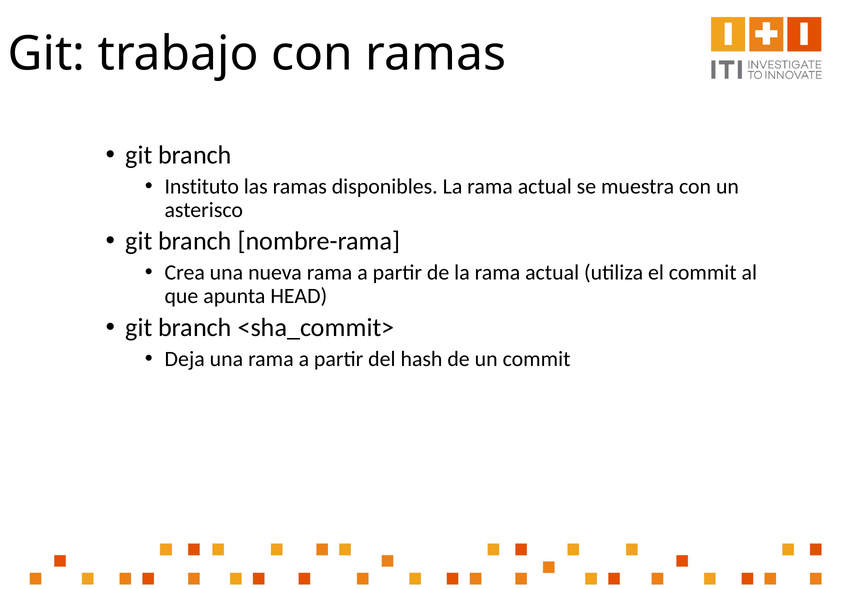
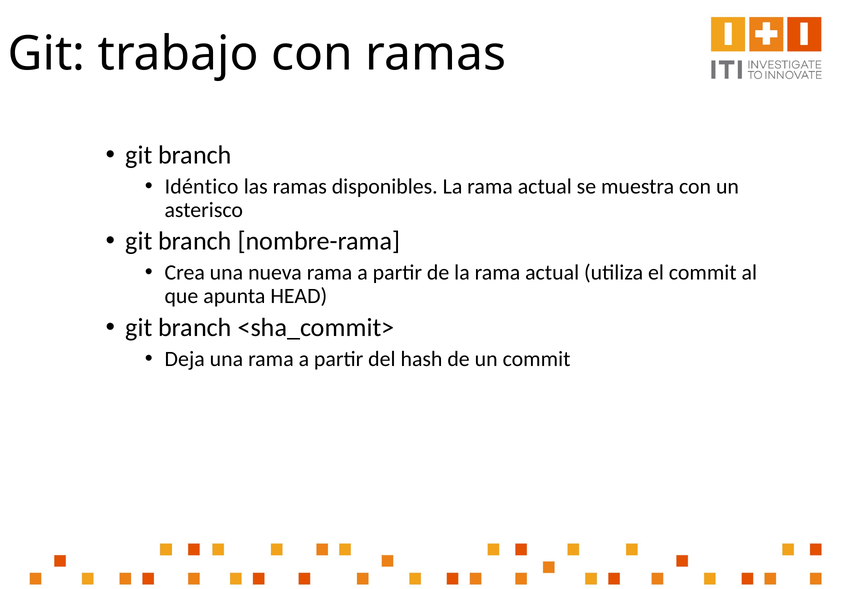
Instituto: Instituto -> Idéntico (202, 186)
